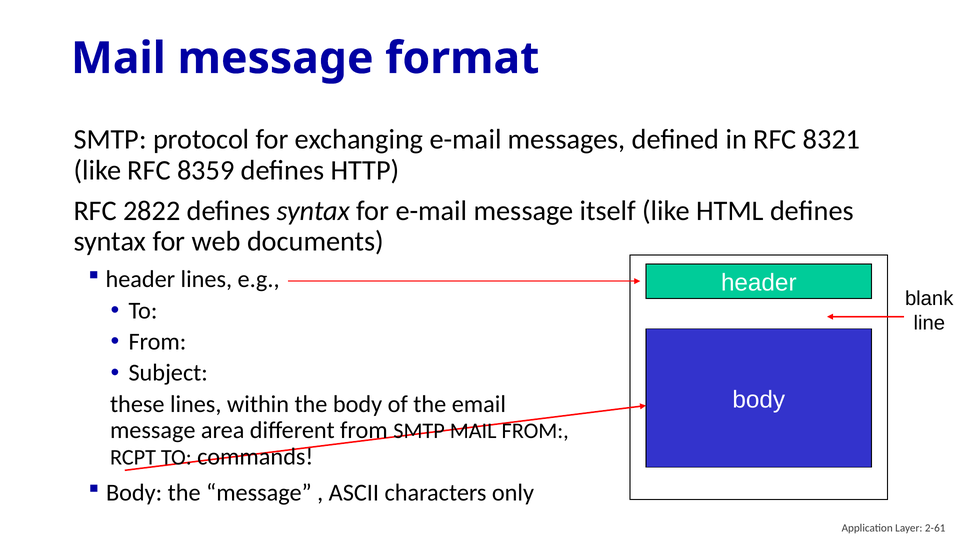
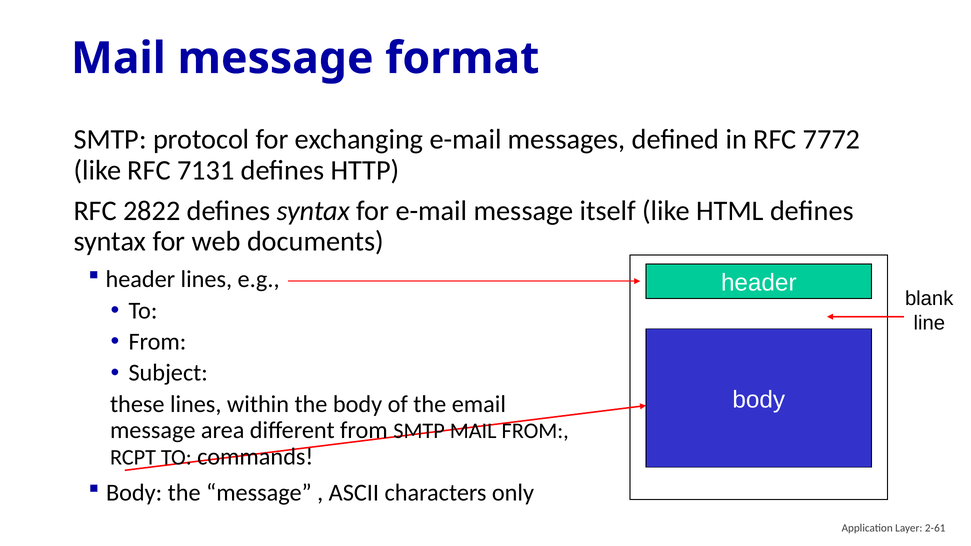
8321: 8321 -> 7772 (832, 140)
8359: 8359 -> 7131 (206, 170)
